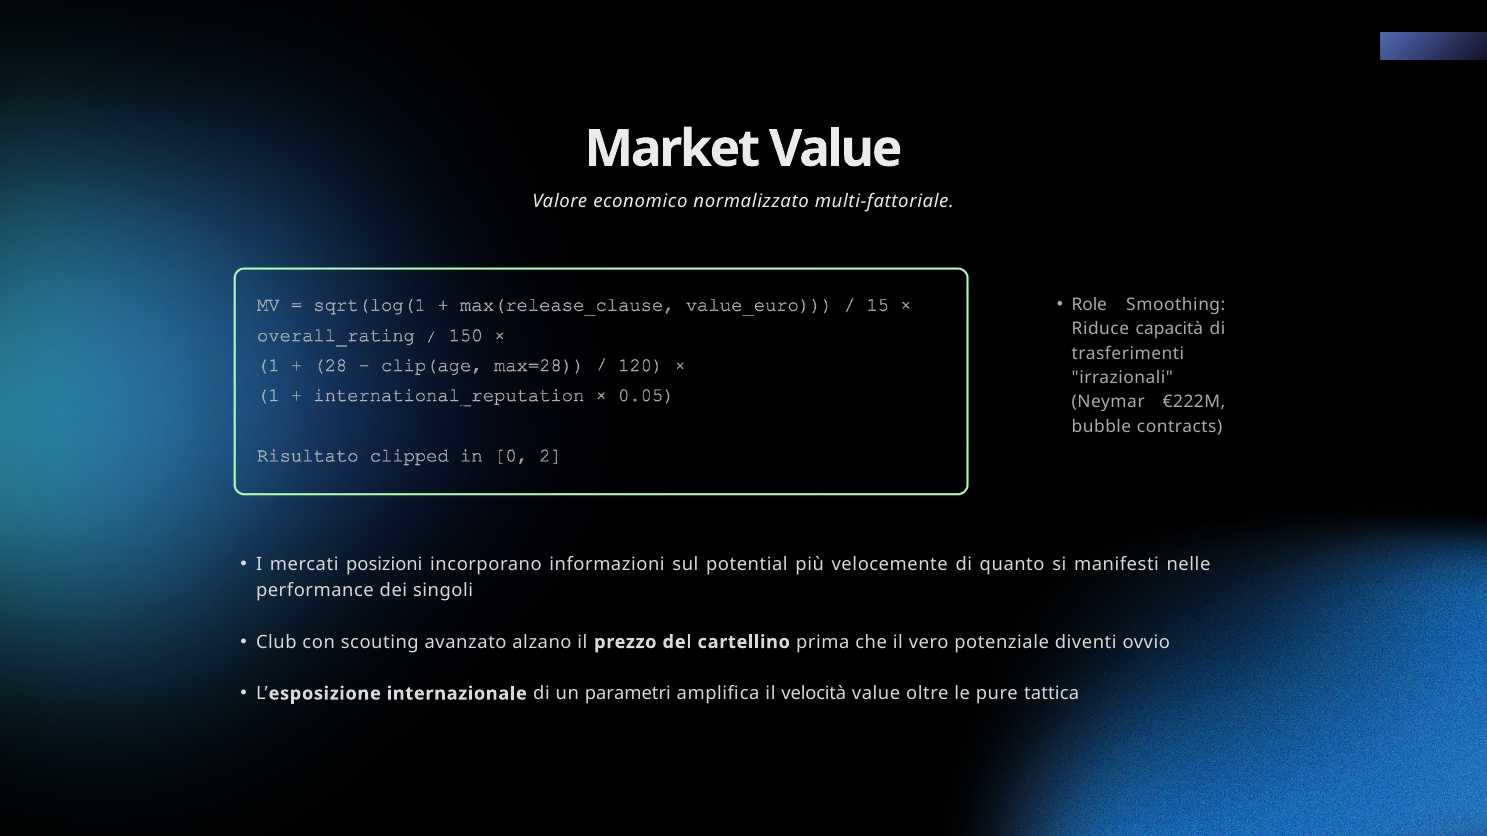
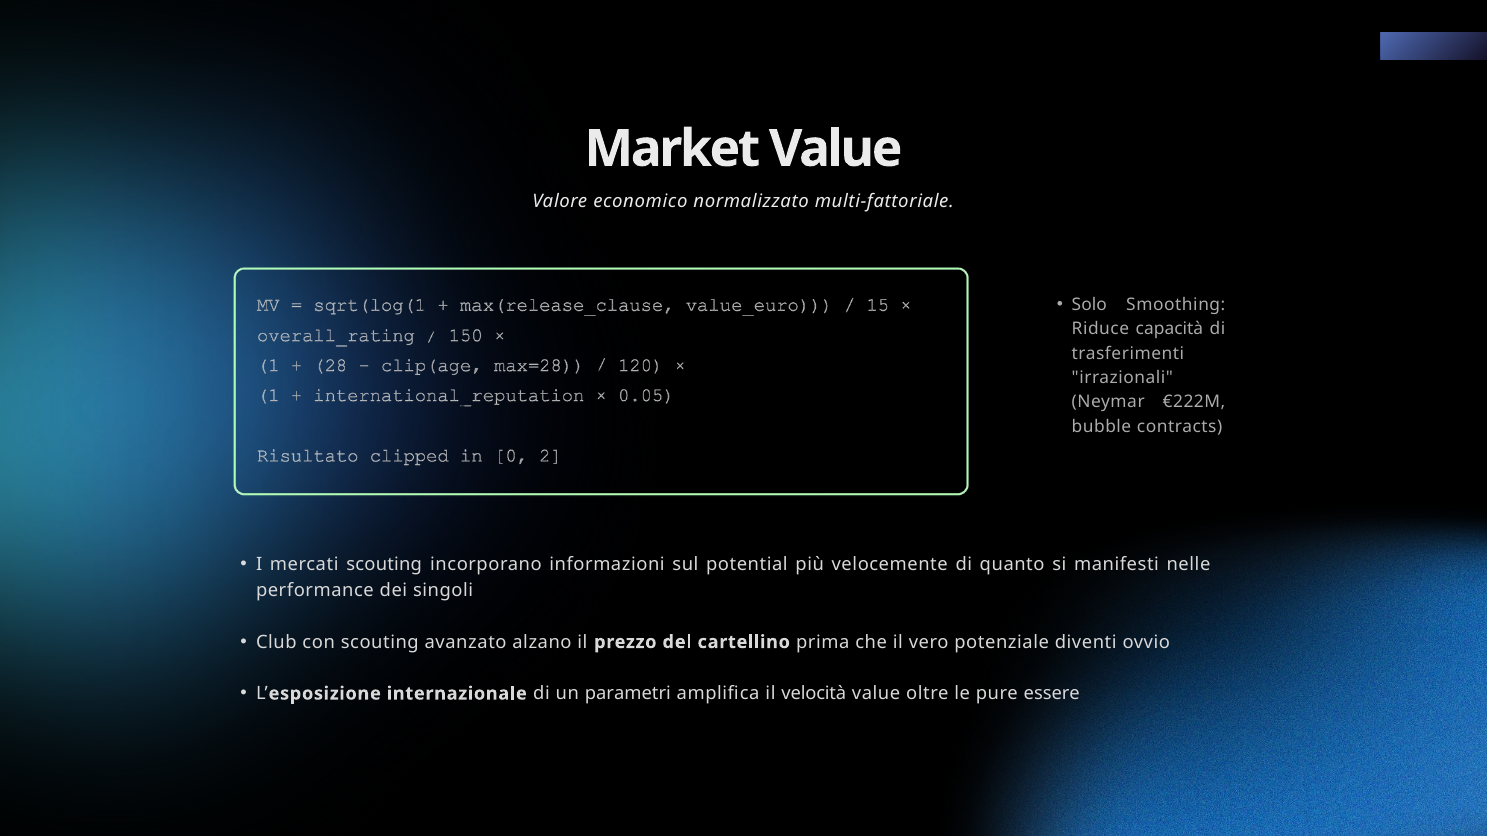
Role: Role -> Solo (1089, 305)
mercati posizioni: posizioni -> scouting (384, 565)
tattica: tattica -> essere (1052, 694)
